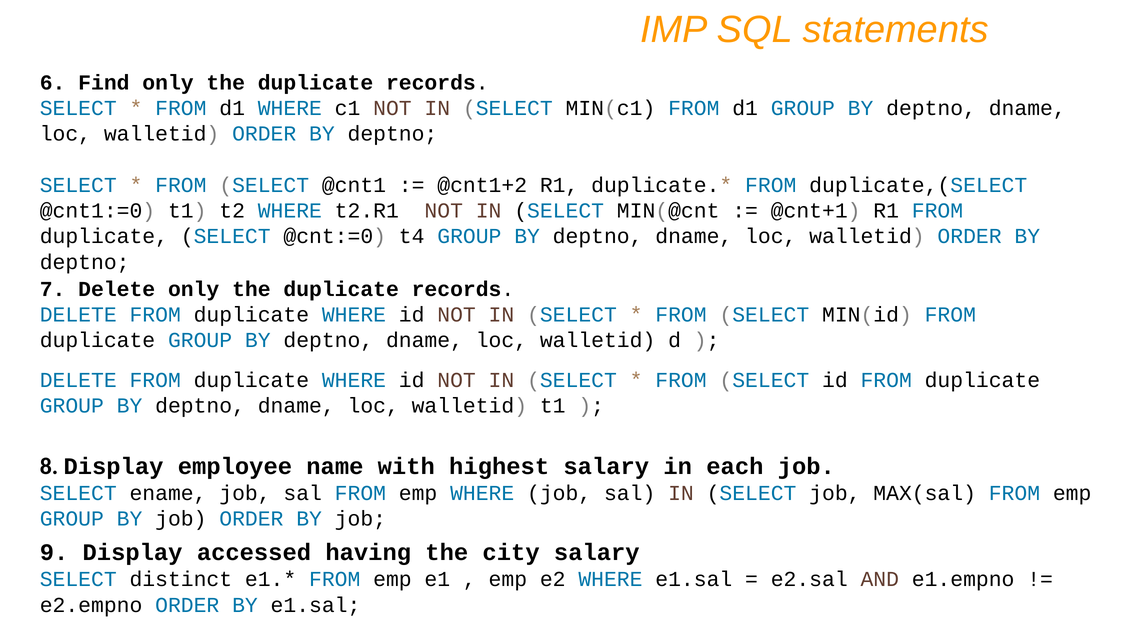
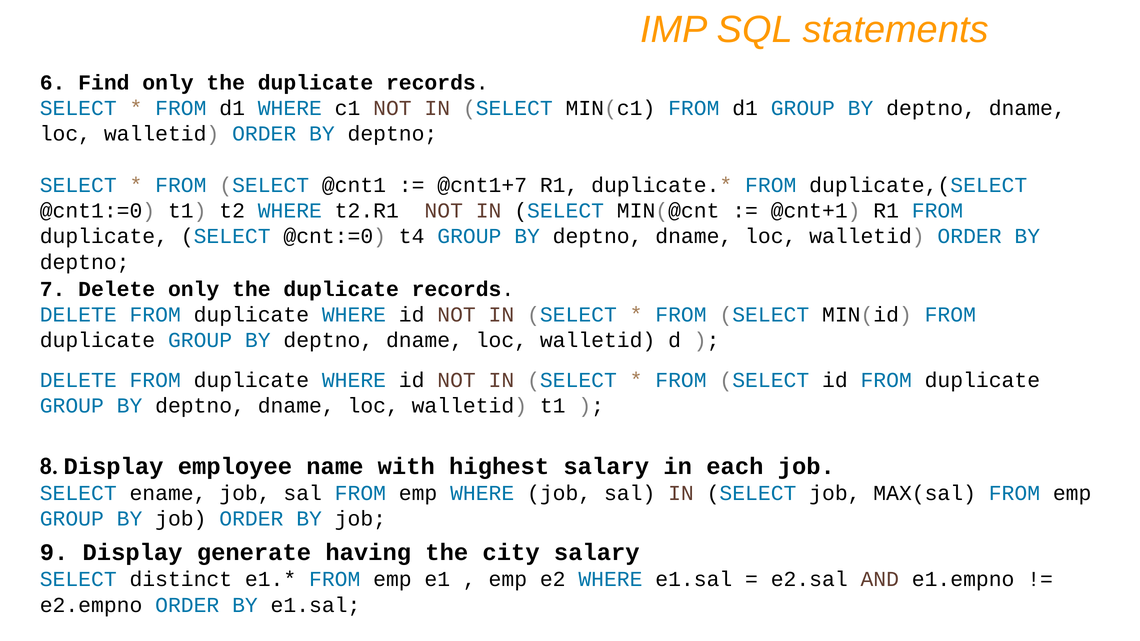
@cnt1+2: @cnt1+2 -> @cnt1+7 (482, 185)
accessed: accessed -> generate (254, 553)
